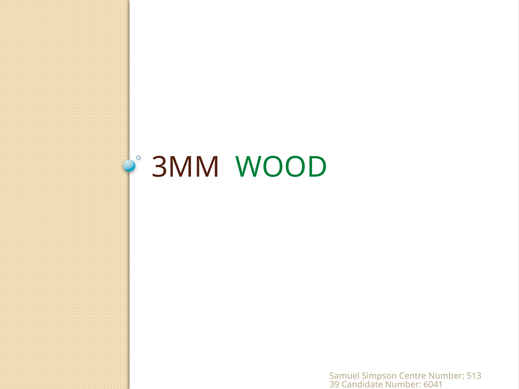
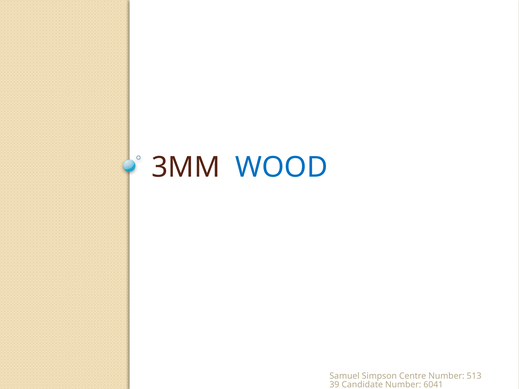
WOOD colour: green -> blue (281, 167)
